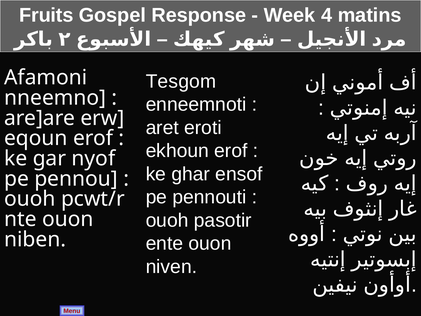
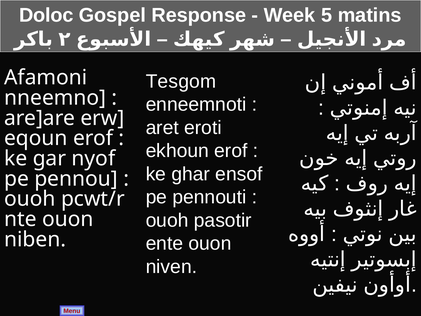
Fruits: Fruits -> Doloc (46, 15)
4: 4 -> 5 (327, 15)
